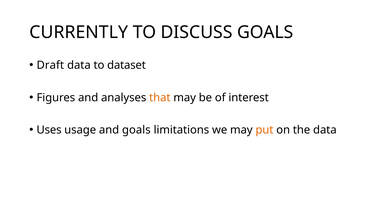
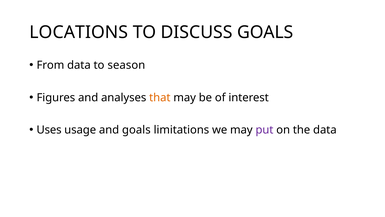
CURRENTLY: CURRENTLY -> LOCATIONS (79, 32)
Draft: Draft -> From (50, 65)
dataset: dataset -> season (126, 65)
put colour: orange -> purple (264, 130)
